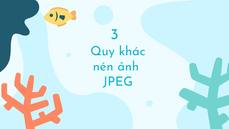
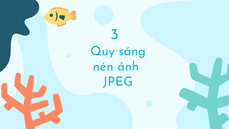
khác: khác -> sáng (132, 51)
